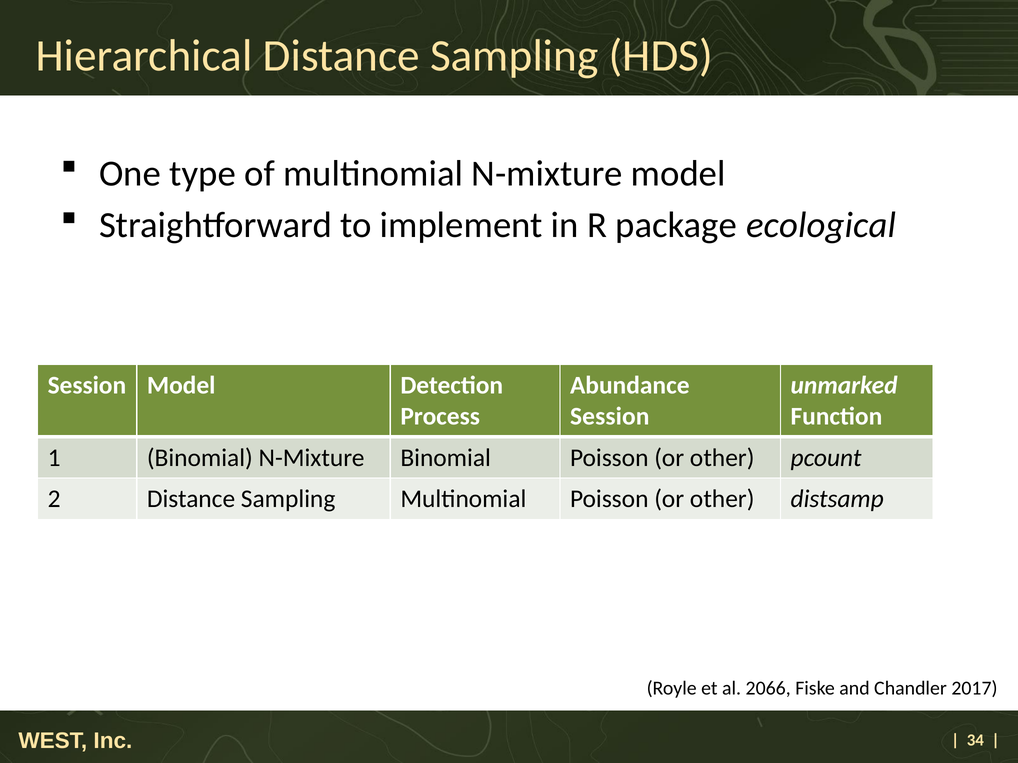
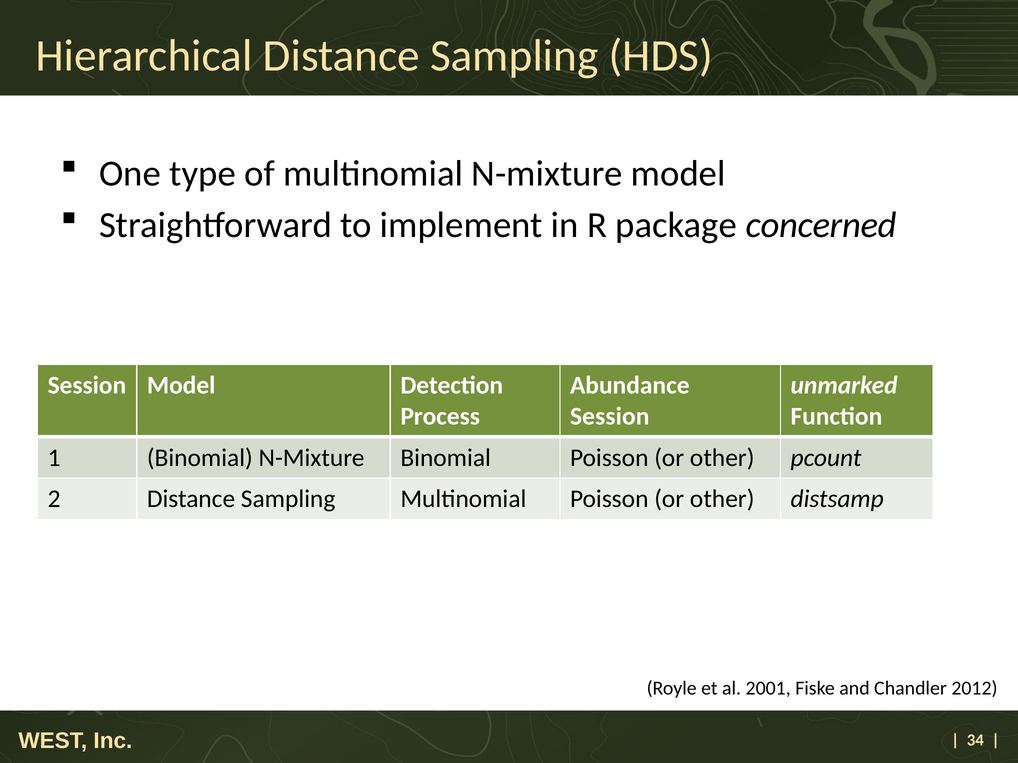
ecological: ecological -> concerned (821, 225)
2066: 2066 -> 2001 (768, 688)
2017: 2017 -> 2012 (974, 688)
